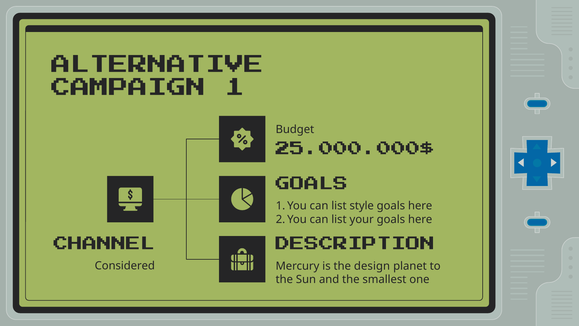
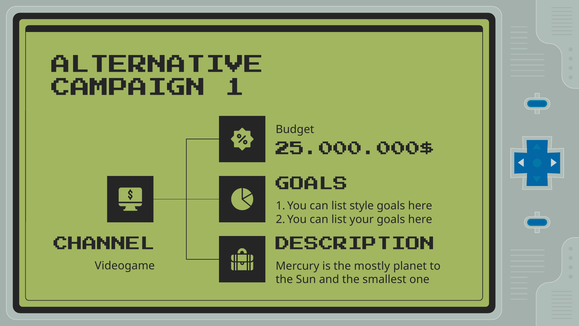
Considered: Considered -> Videogame (125, 266)
design: design -> mostly (372, 266)
